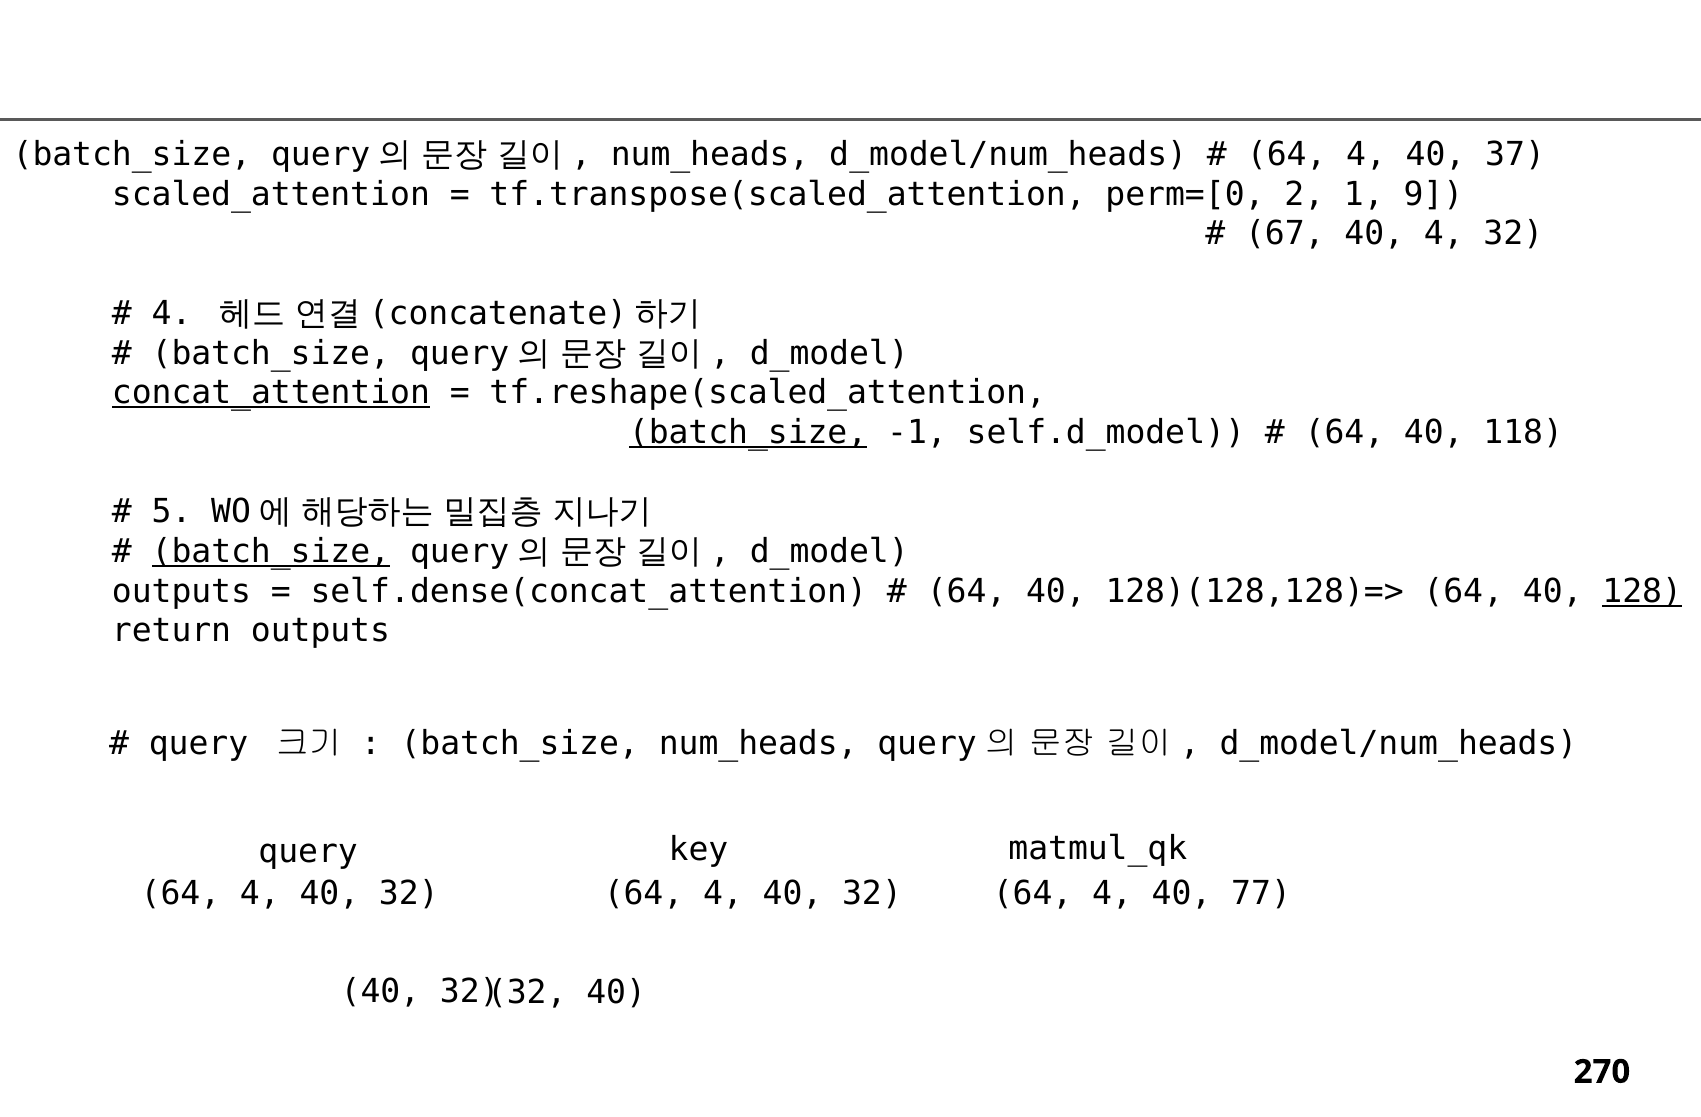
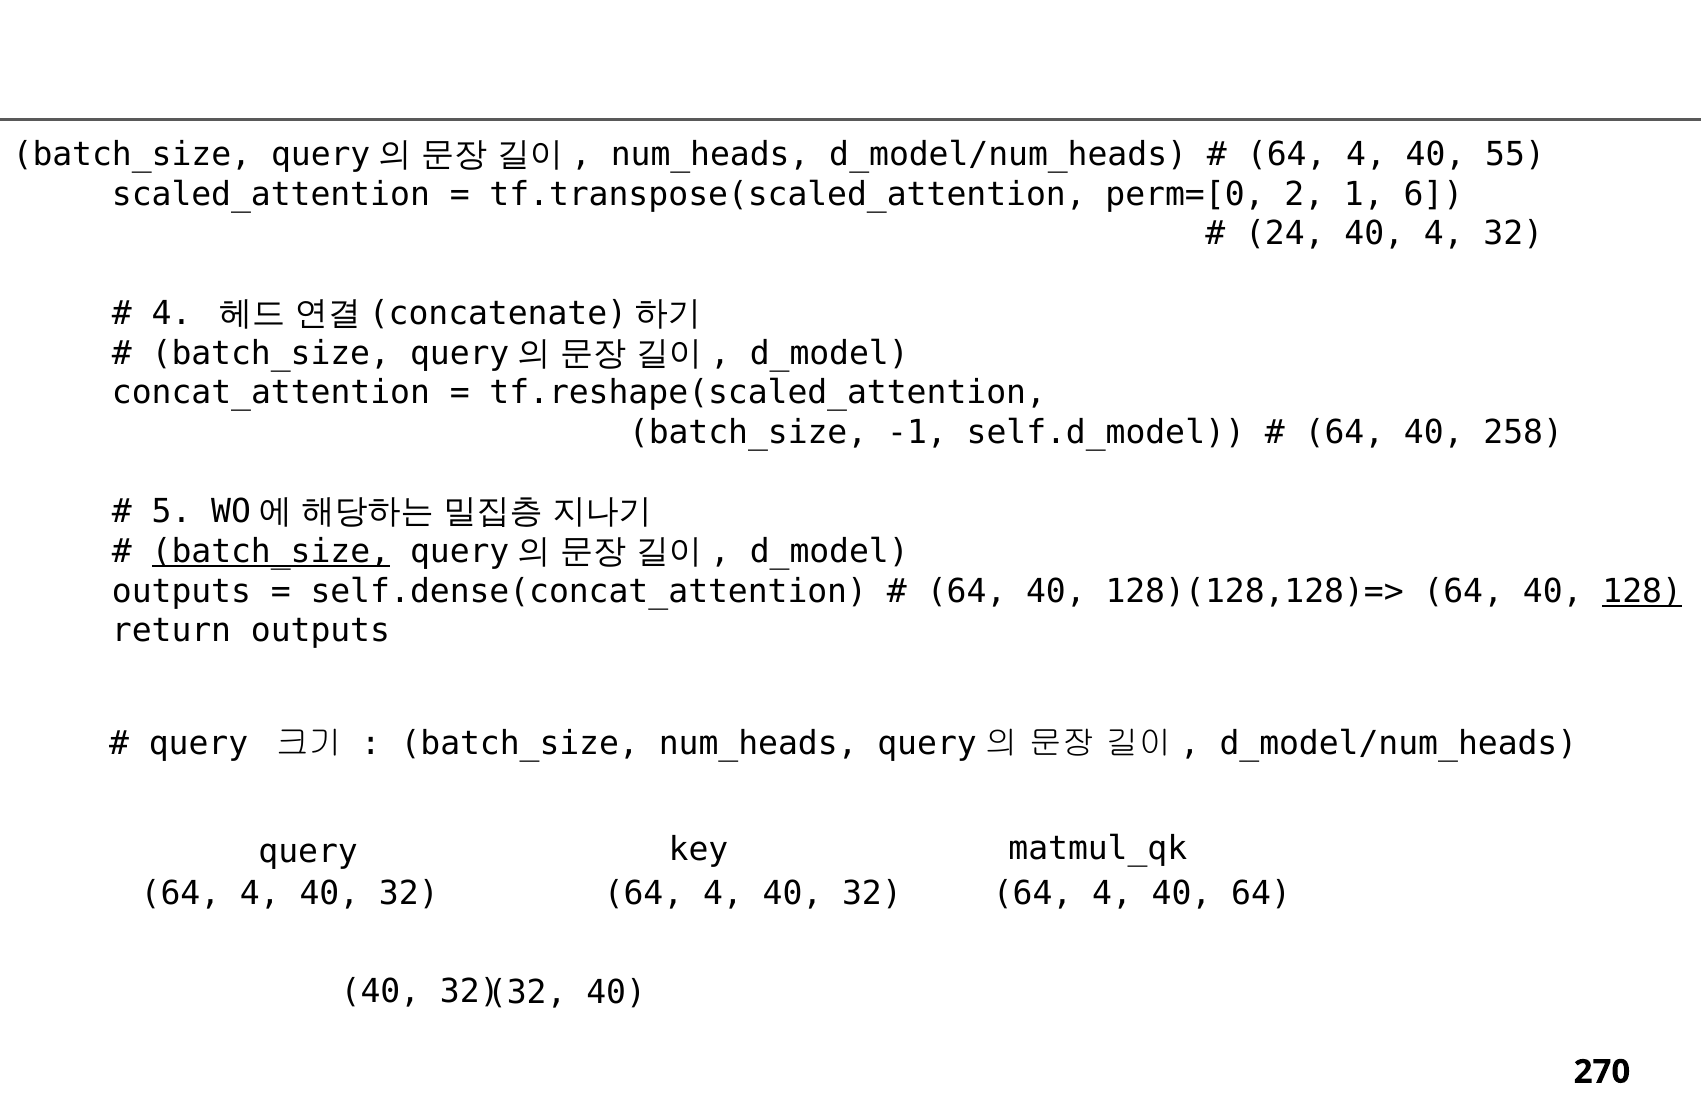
37: 37 -> 55 (1515, 155)
9: 9 -> 6 (1433, 194)
67: 67 -> 24 (1285, 234)
concat_attention underline: present -> none (271, 393)
batch_size underline: present -> none (748, 433)
118: 118 -> 258 (1523, 433)
40 77: 77 -> 64 (1261, 894)
